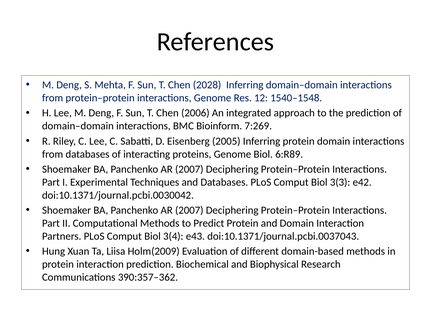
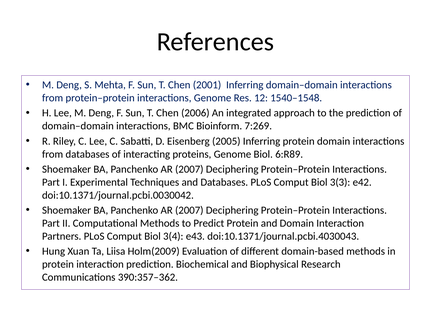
2028: 2028 -> 2001 (207, 85)
doi:10.1371/journal.pcbi.0037043: doi:10.1371/journal.pcbi.0037043 -> doi:10.1371/journal.pcbi.4030043 (283, 236)
